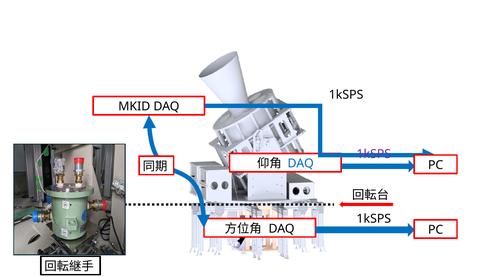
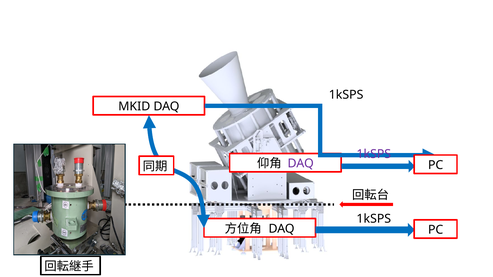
DAQ colour: blue -> purple (301, 164)
